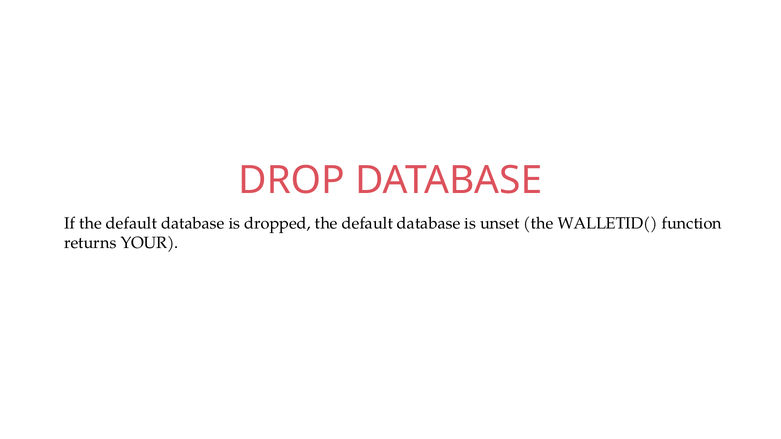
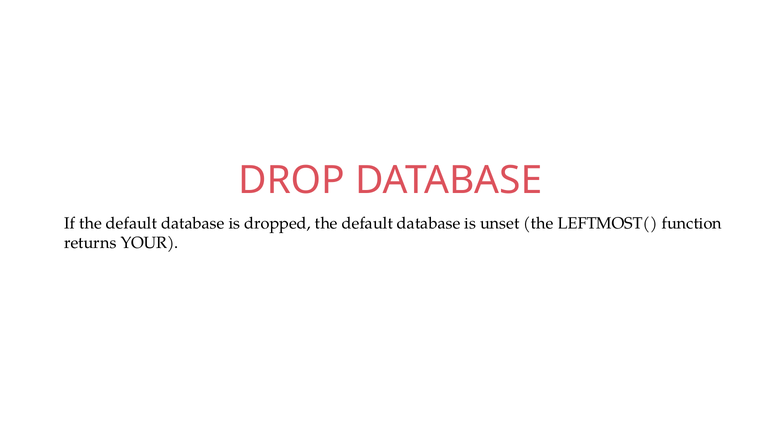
WALLETID(: WALLETID( -> LEFTMOST( (608, 224)
